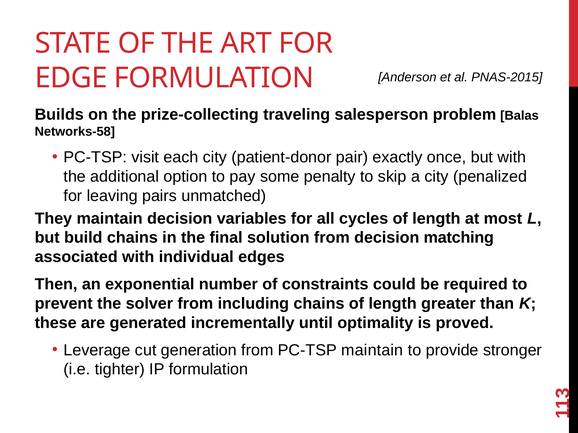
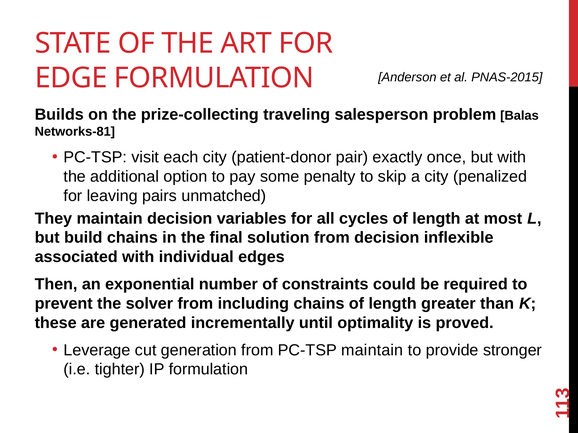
Networks-58: Networks-58 -> Networks-81 (75, 132)
matching: matching -> inflexible (459, 238)
